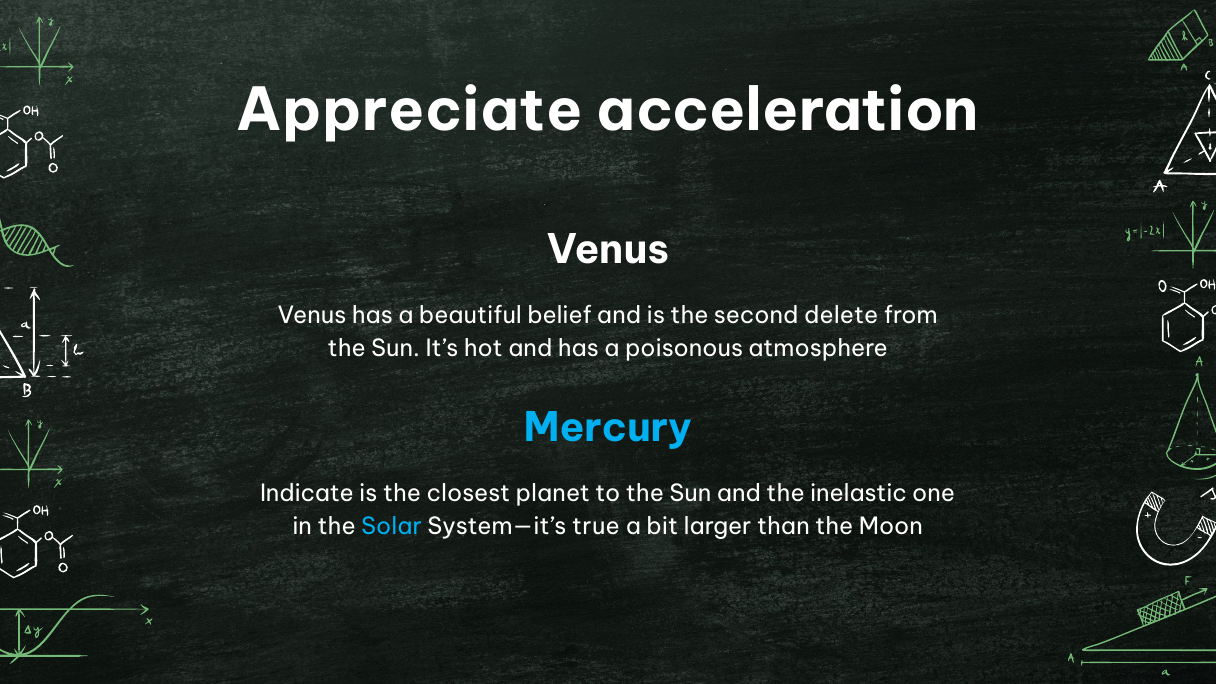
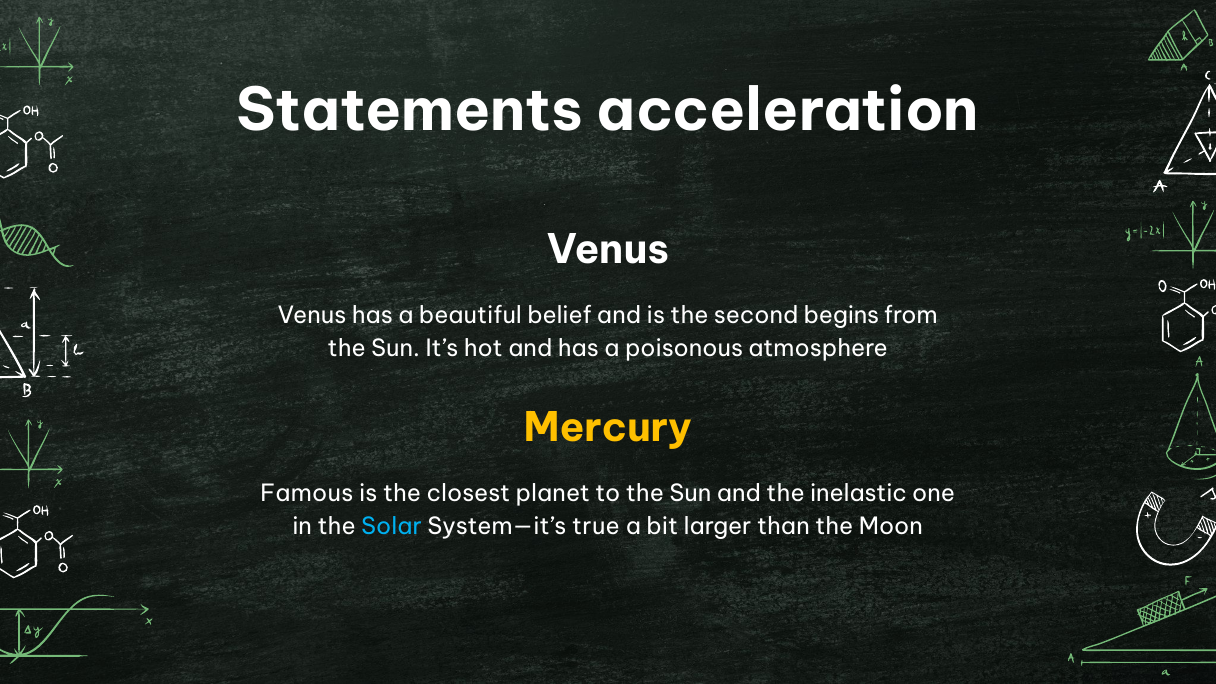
Appreciate: Appreciate -> Statements (410, 111)
delete: delete -> begins (841, 316)
Mercury colour: light blue -> yellow (608, 428)
Indicate: Indicate -> Famous (307, 494)
